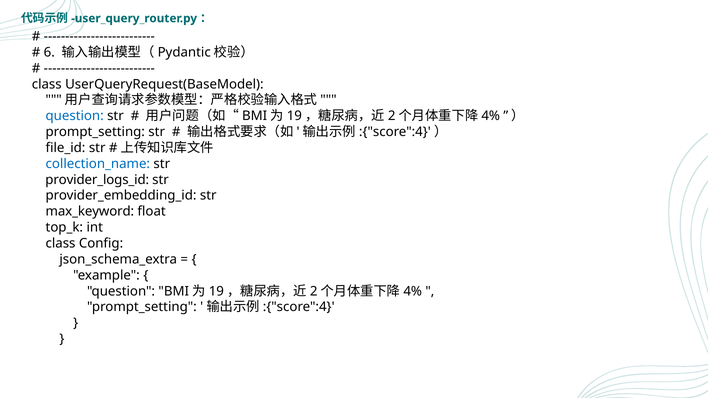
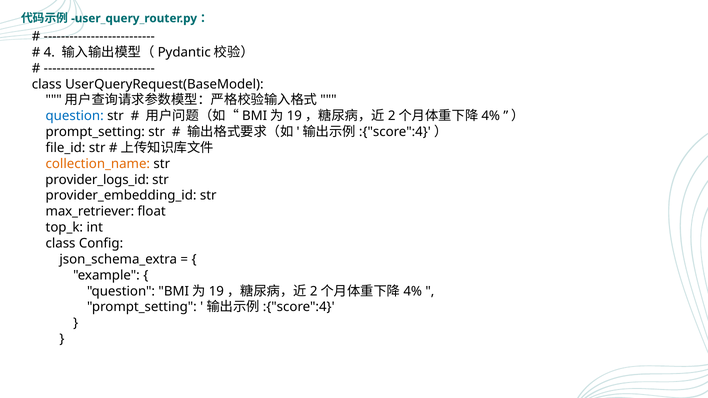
6: 6 -> 4 (49, 52)
collection_name colour: blue -> orange (98, 164)
max_keyword: max_keyword -> max_retriever (90, 212)
